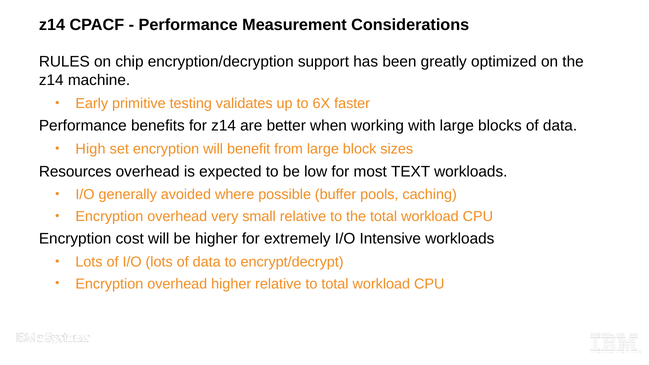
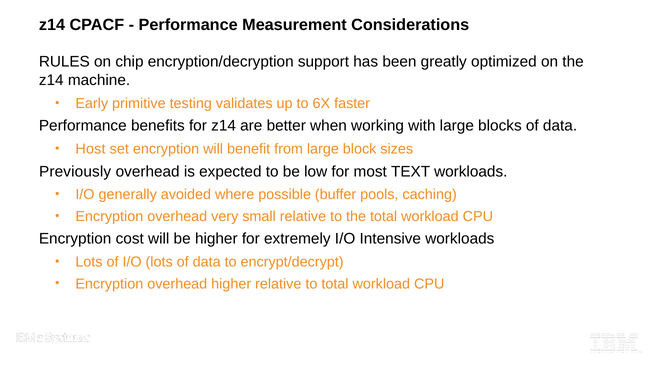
High: High -> Host (91, 149)
Resources: Resources -> Previously (75, 172)
